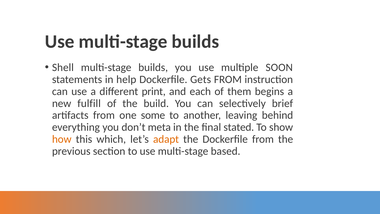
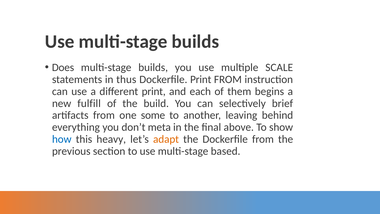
Shell: Shell -> Does (63, 67)
SOON: SOON -> SCALE (279, 67)
help: help -> thus (126, 79)
Dockerfile Gets: Gets -> Print (201, 79)
stated: stated -> above (239, 127)
how colour: orange -> blue (62, 139)
which: which -> heavy (111, 139)
